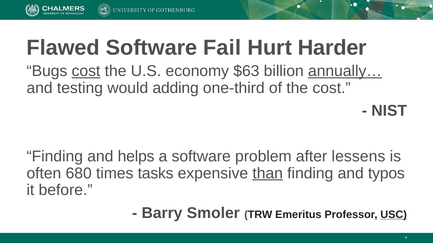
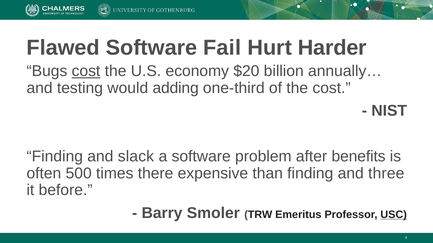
$63: $63 -> $20 (246, 71)
annually… underline: present -> none (345, 71)
helps: helps -> slack (136, 157)
lessens: lessens -> benefits (359, 157)
680: 680 -> 500 (79, 174)
tasks: tasks -> there (156, 174)
than underline: present -> none (268, 174)
typos: typos -> three (386, 174)
